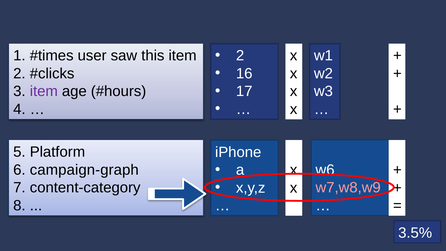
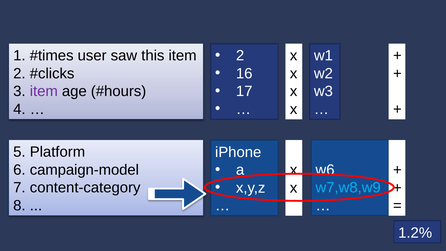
campaign-graph: campaign-graph -> campaign-model (84, 170)
w7,w8,w9 colour: pink -> light blue (348, 188)
3.5%: 3.5% -> 1.2% (415, 233)
